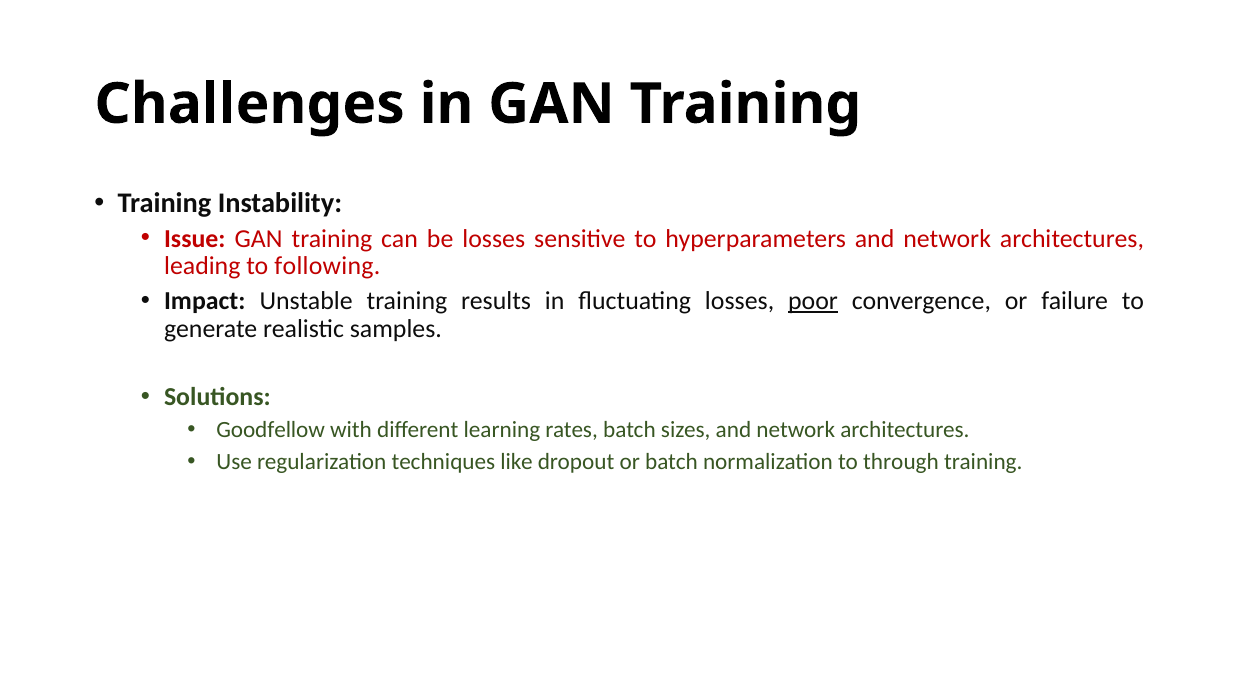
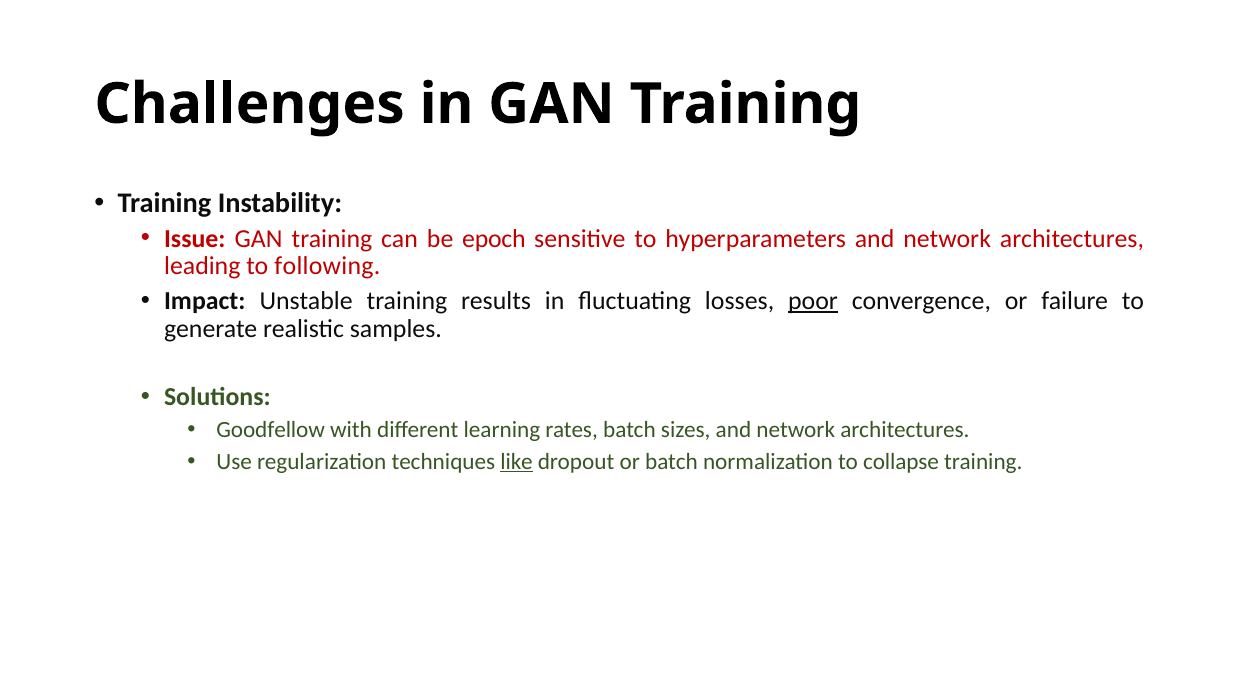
be losses: losses -> epoch (494, 238)
like underline: none -> present (517, 462)
through: through -> collapse (901, 462)
